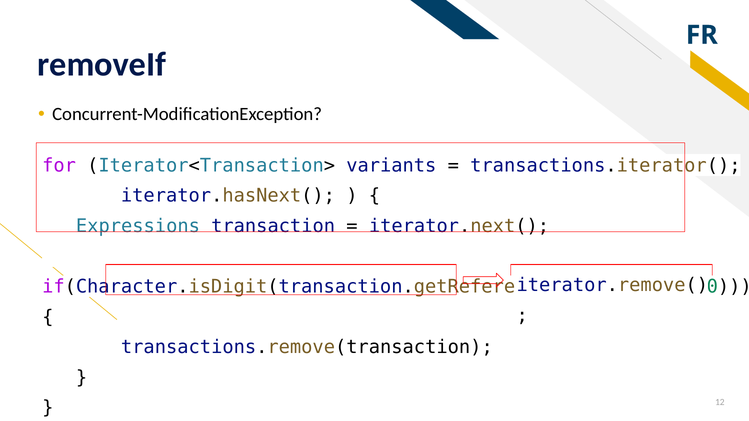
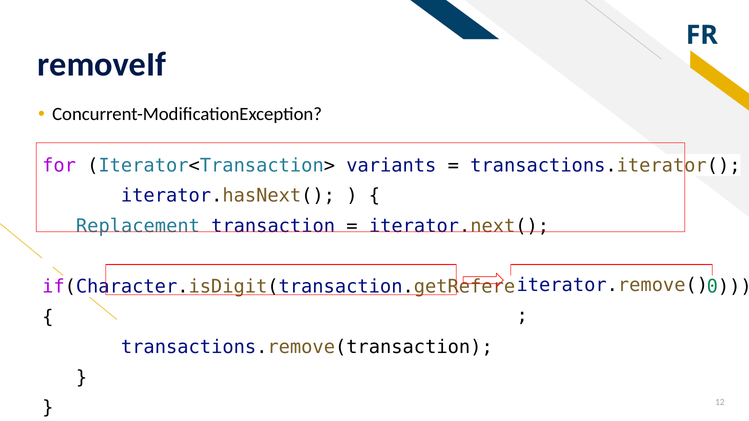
Expressions: Expressions -> Replacement (138, 226)
